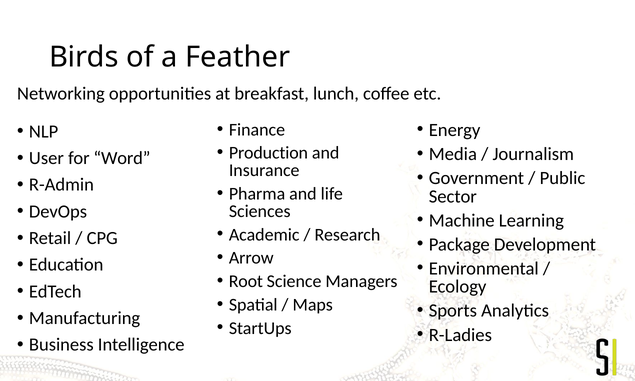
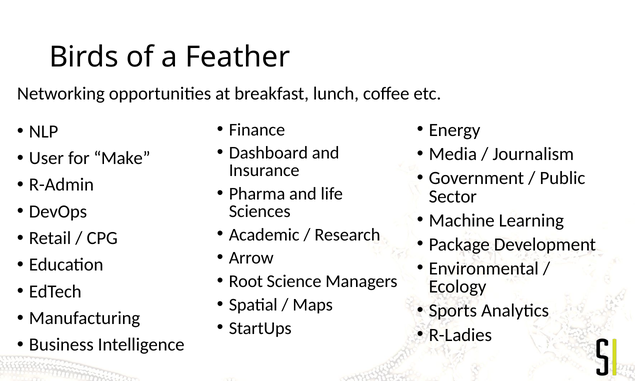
Production: Production -> Dashboard (268, 153)
Word: Word -> Make (122, 158)
